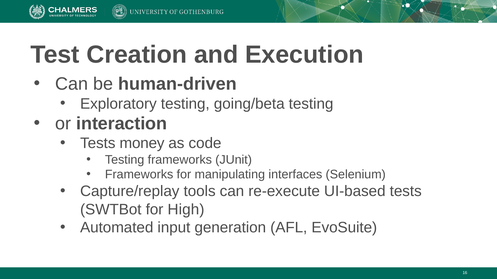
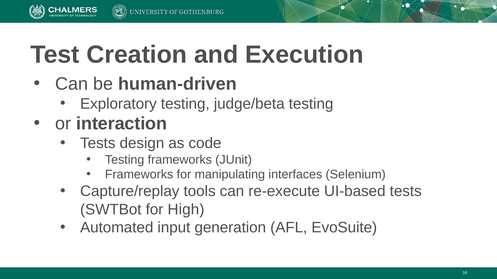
going/beta: going/beta -> judge/beta (249, 104)
money: money -> design (142, 144)
